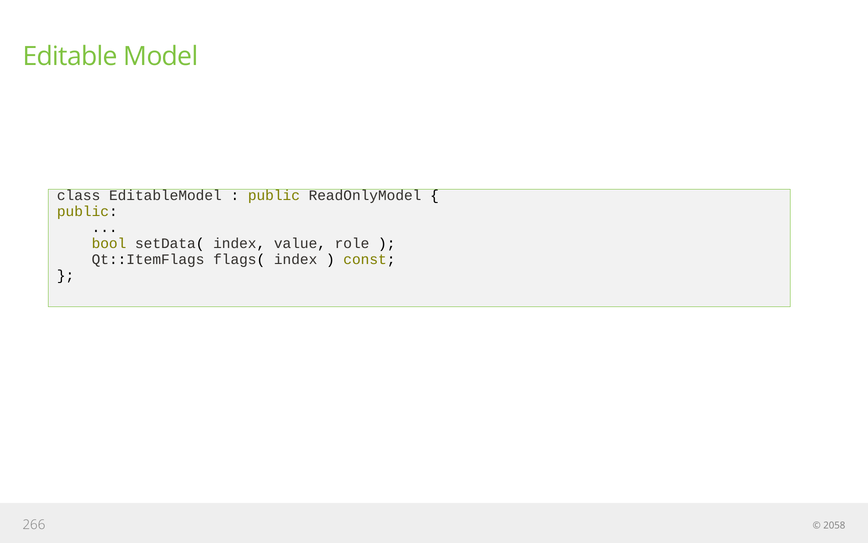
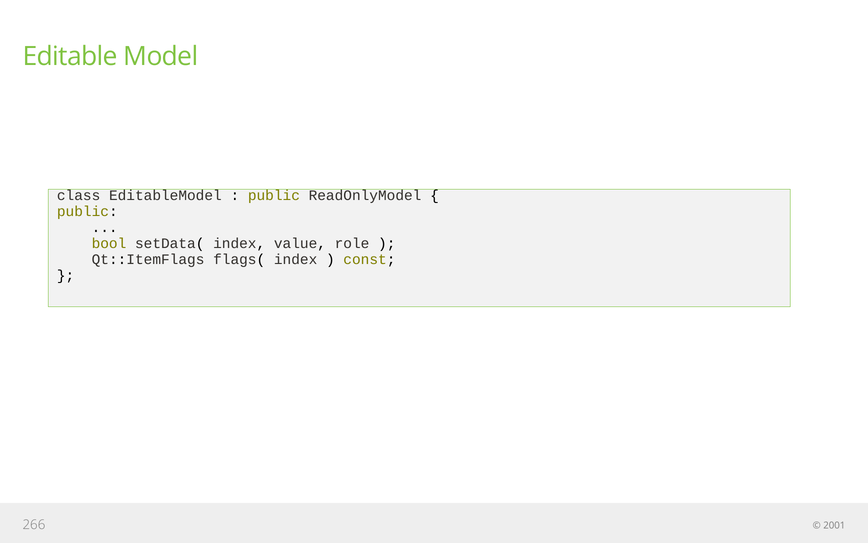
2058: 2058 -> 2001 (834, 525)
